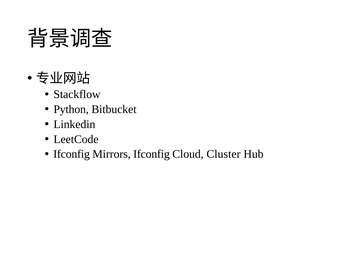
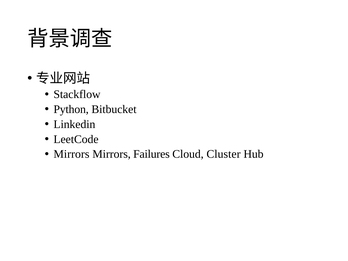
Ifconfig: Ifconfig -> Mirrors (71, 154)
Mirrors Ifconfig: Ifconfig -> Failures (151, 154)
